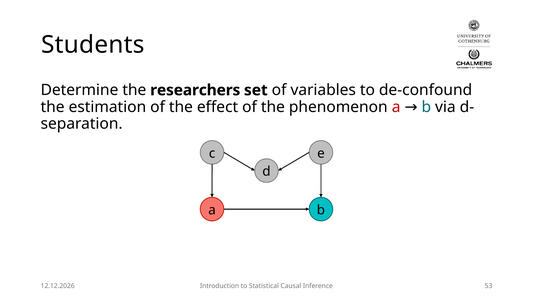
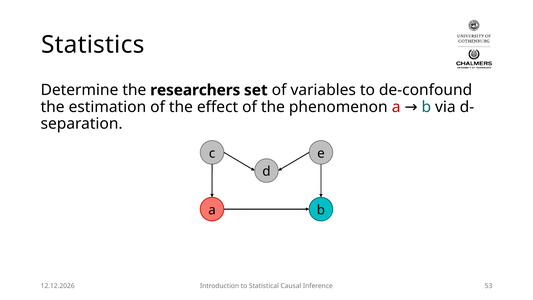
Students: Students -> Statistics (93, 45)
